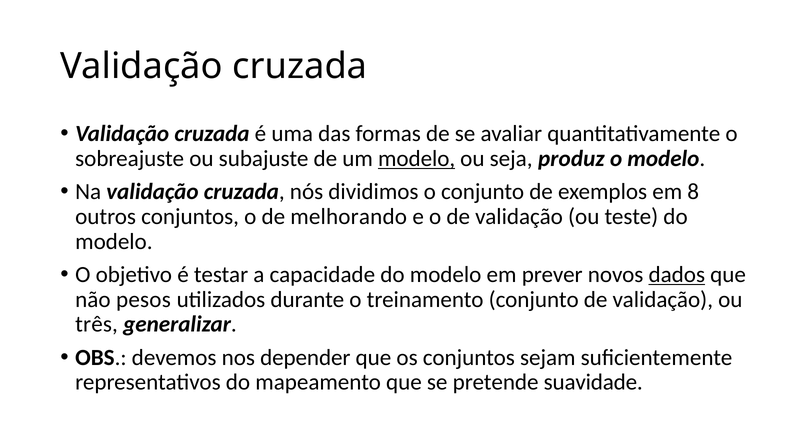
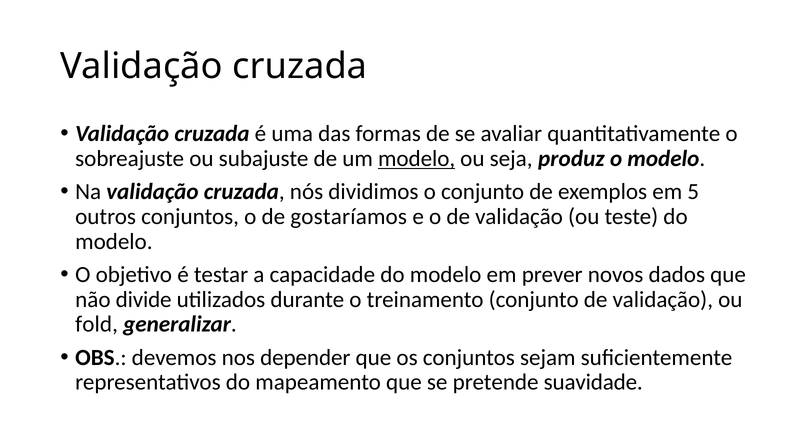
8: 8 -> 5 (693, 192)
melhorando: melhorando -> gostaríamos (349, 217)
dados underline: present -> none (677, 275)
pesos: pesos -> divide (144, 300)
três: três -> fold (97, 325)
